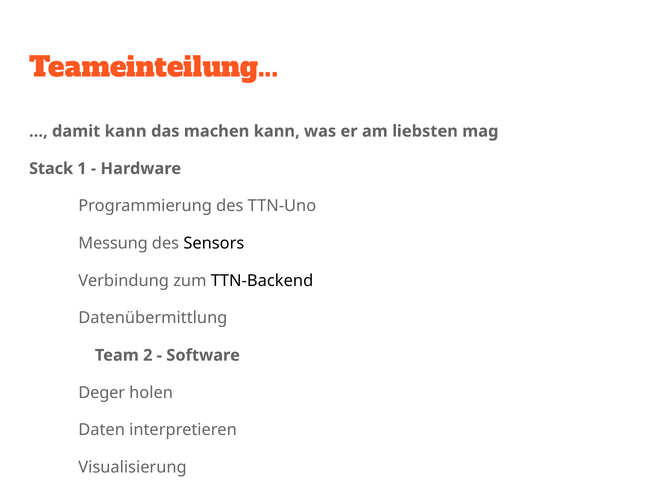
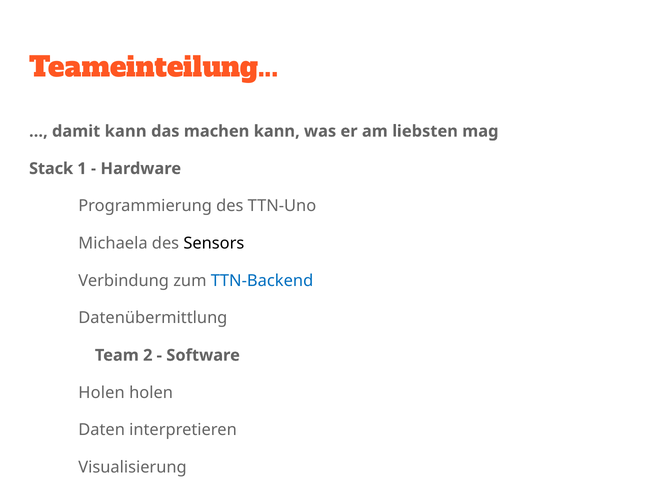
Messung: Messung -> Michaela (113, 243)
TTN-Backend colour: black -> blue (262, 280)
Deger: Deger -> Holen (102, 392)
